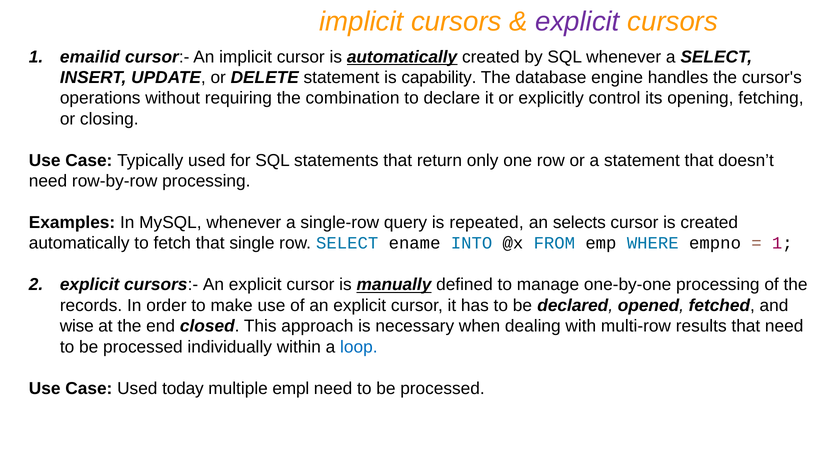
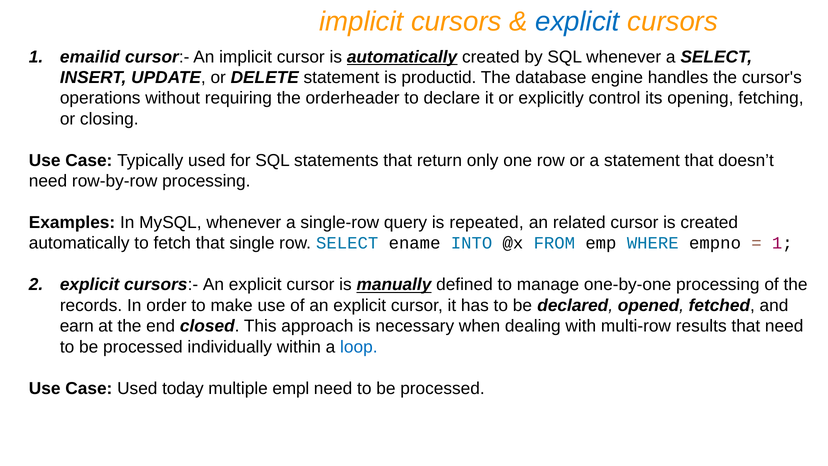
explicit colour: purple -> blue (577, 22)
capability: capability -> productid (439, 77)
combination: combination -> orderheader (353, 98)
selects: selects -> related (579, 222)
wise: wise -> earn (77, 326)
